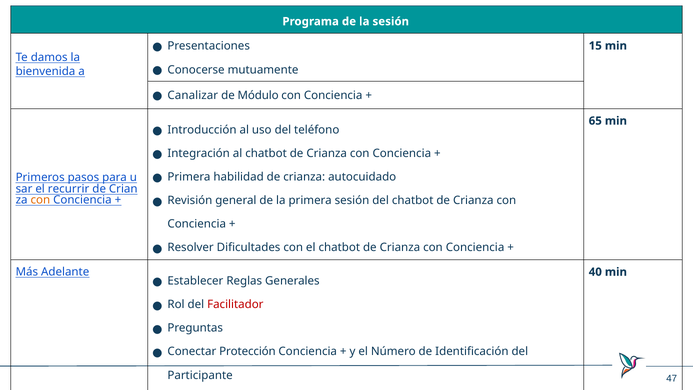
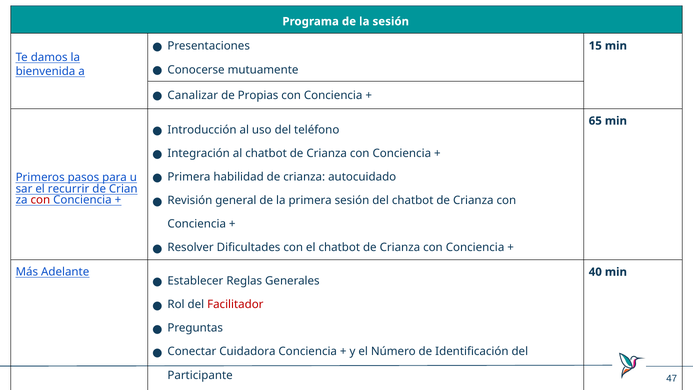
Módulo: Módulo -> Propias (258, 95)
con colour: orange -> red (40, 200)
Protección: Protección -> Cuidadora (247, 351)
